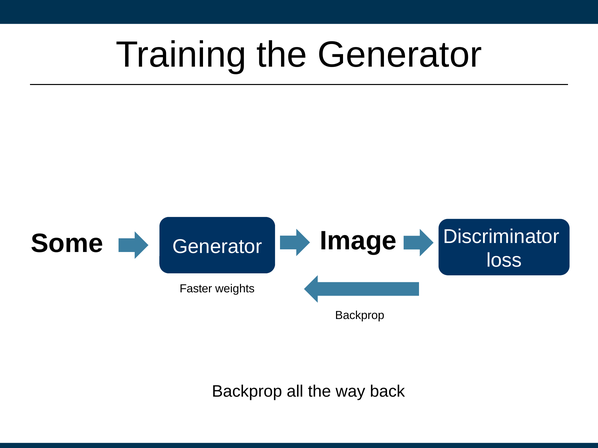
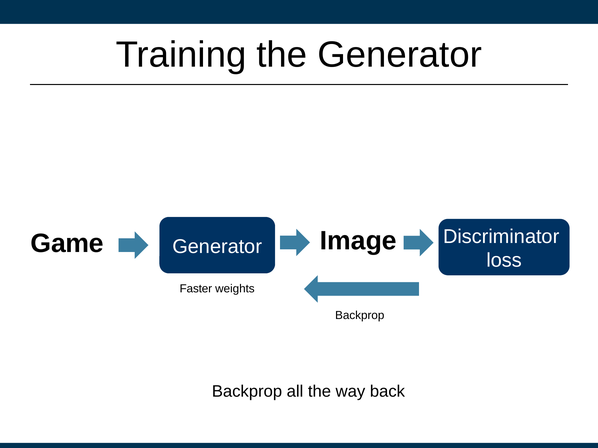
Some: Some -> Game (67, 244)
